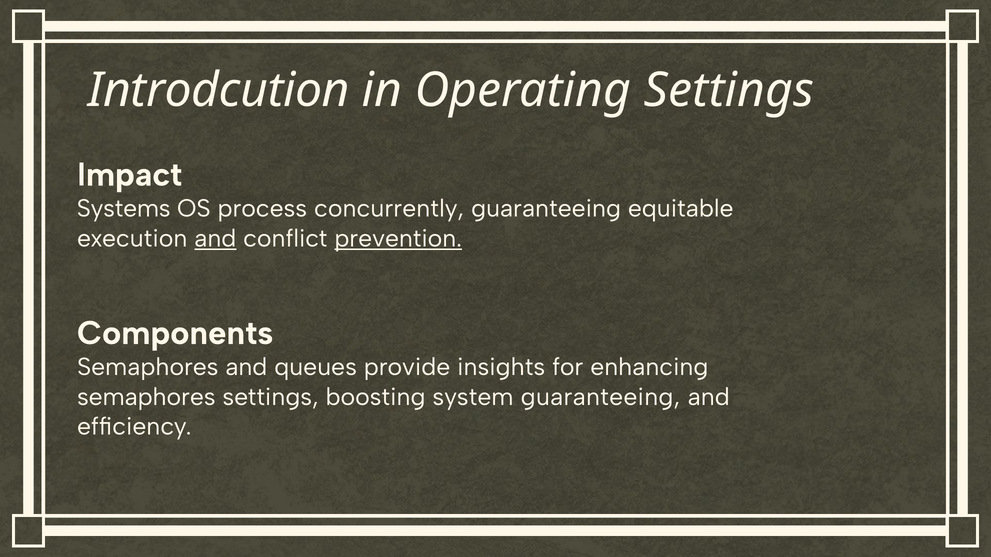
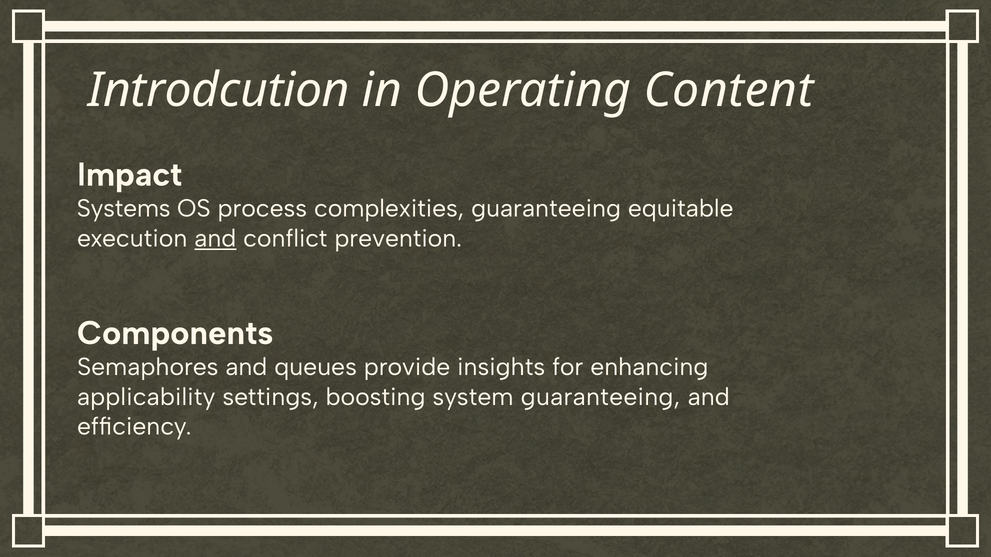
Operating Settings: Settings -> Content (729, 90)
concurrently: concurrently -> complexities (389, 209)
prevention underline: present -> none (398, 239)
semaphores: semaphores -> applicability (146, 397)
